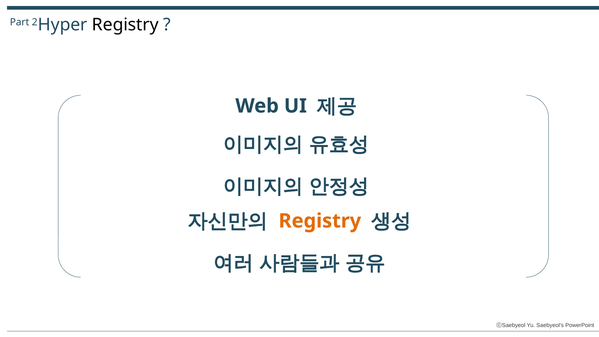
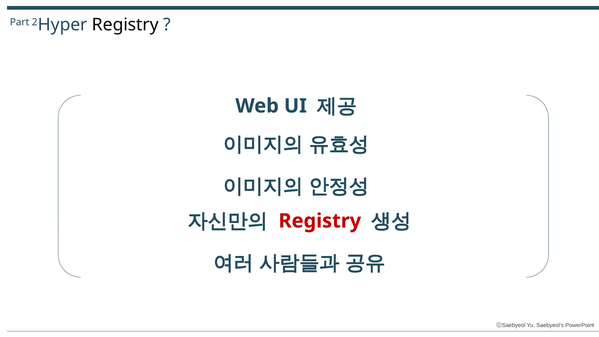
Registry colour: orange -> red (320, 221)
